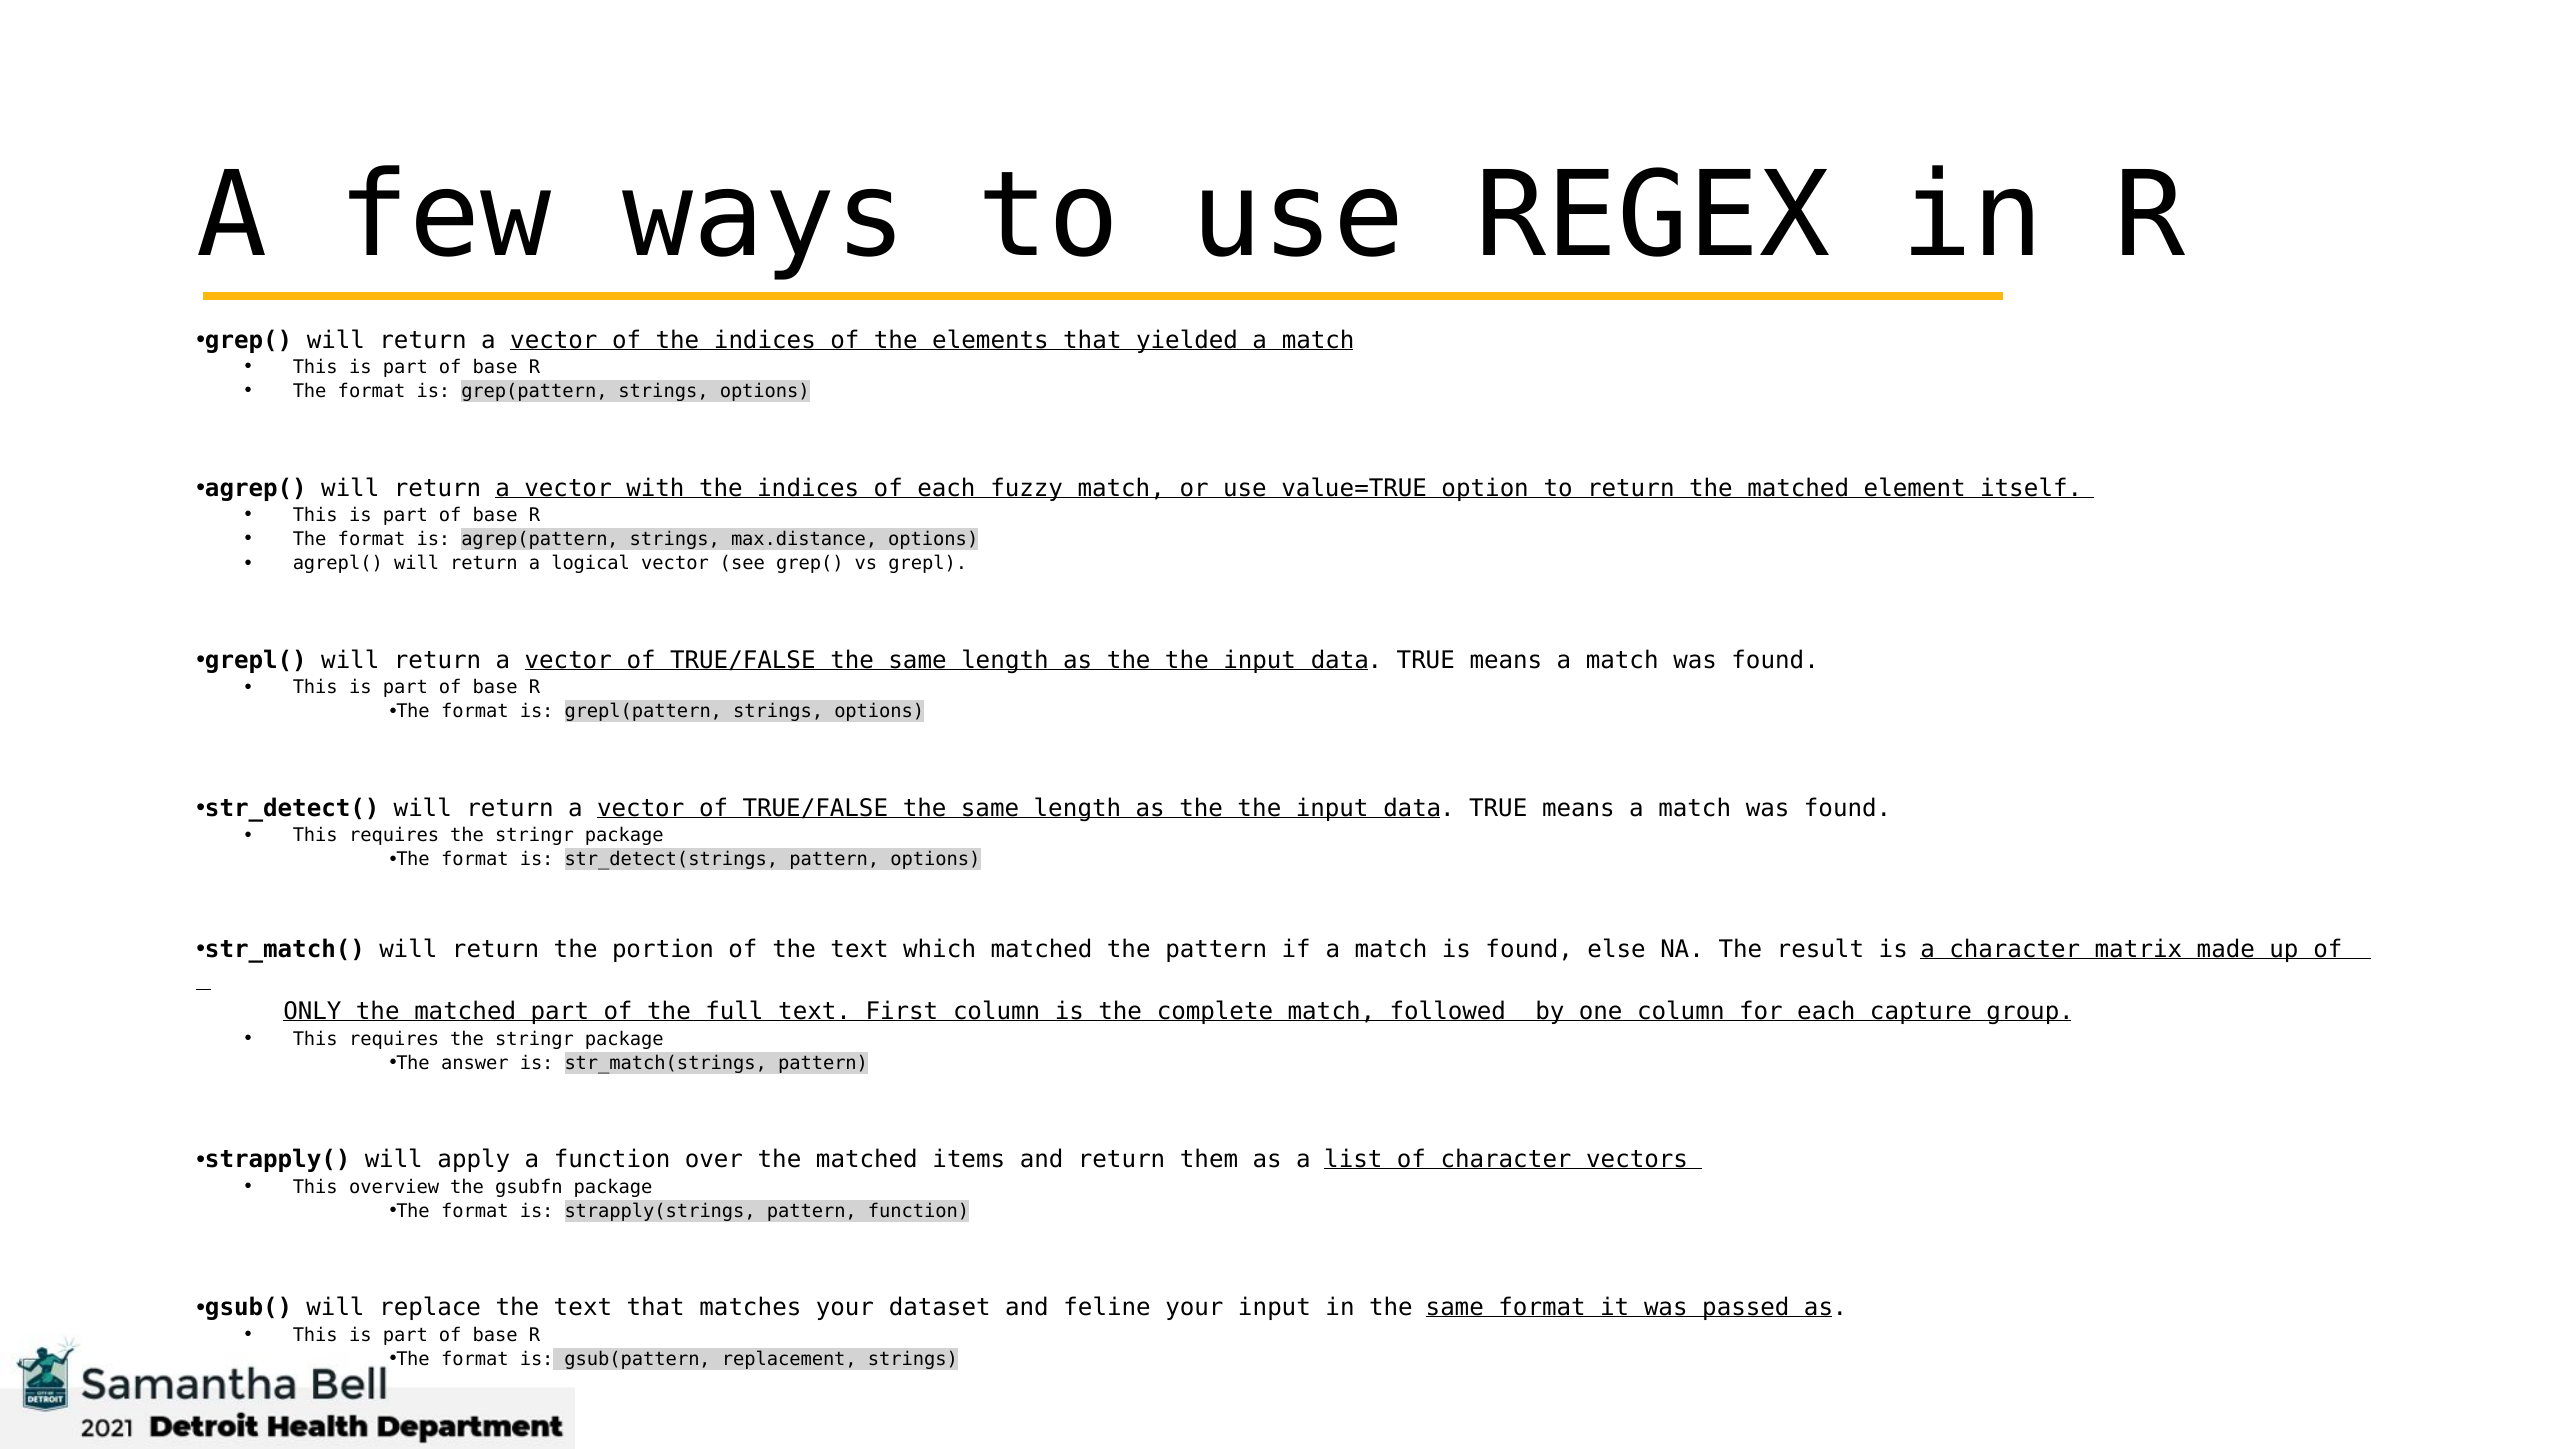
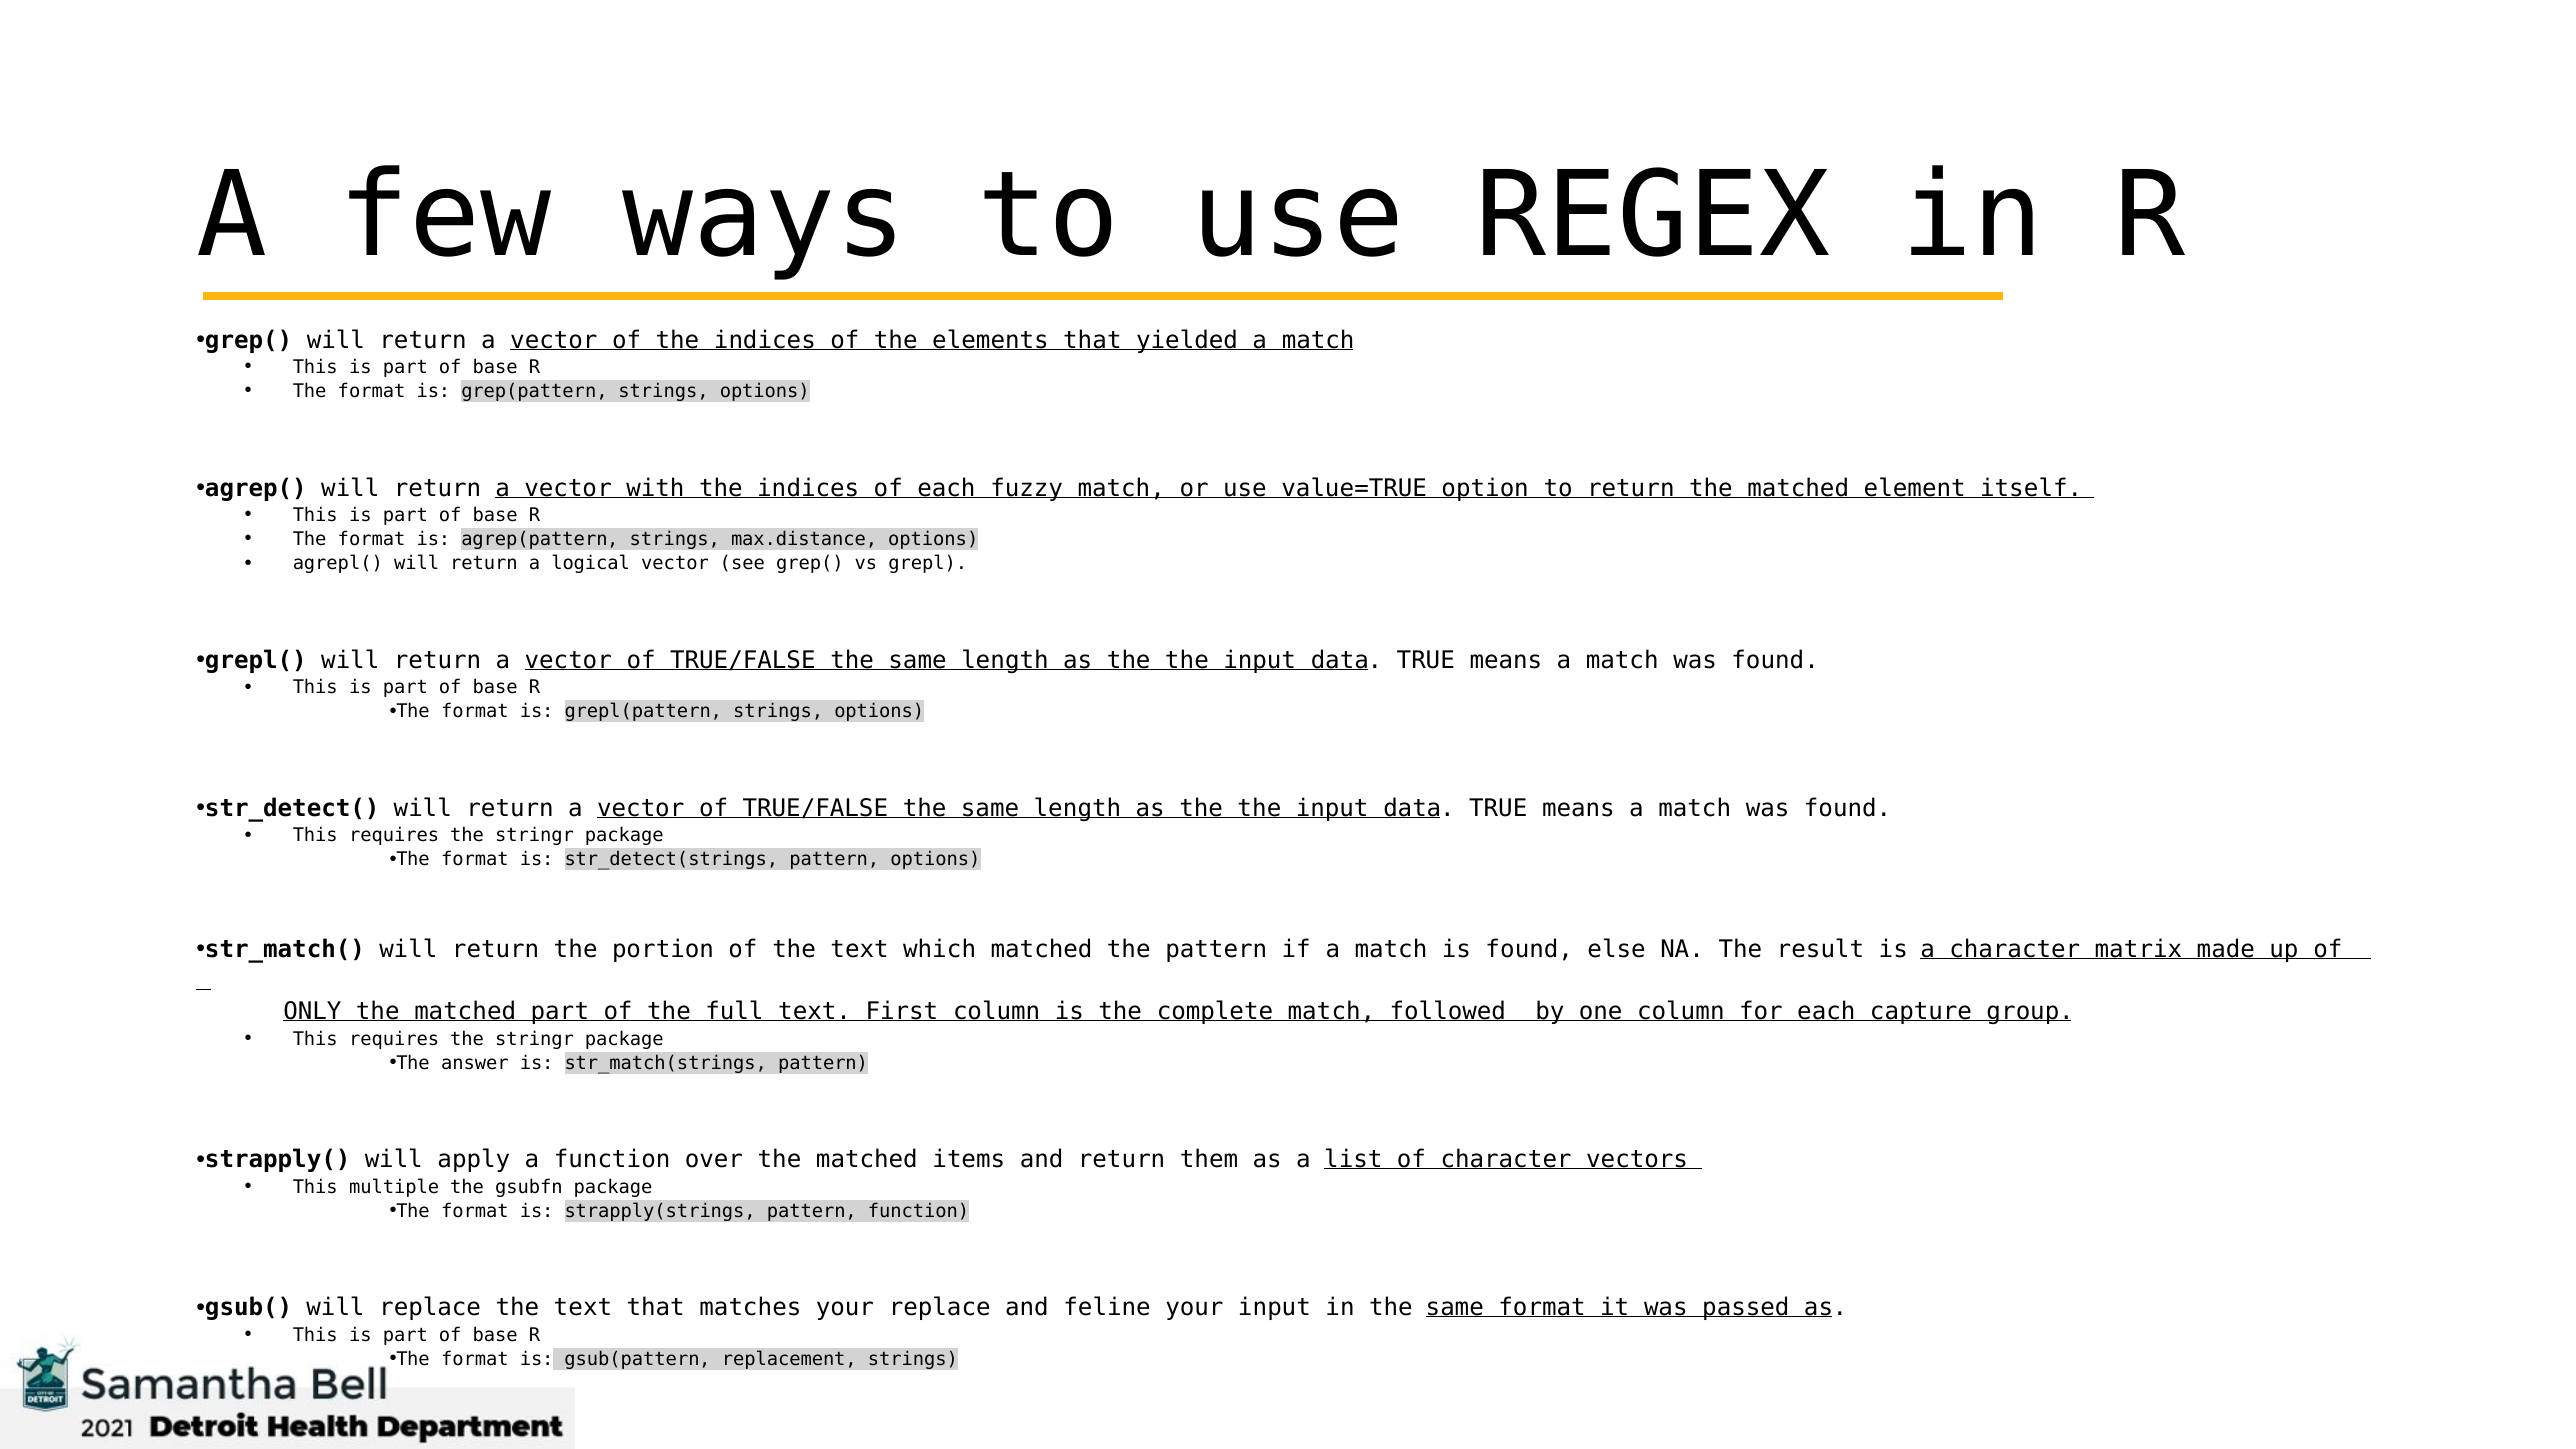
overview: overview -> multiple (394, 1187)
your dataset: dataset -> replace (940, 1308)
